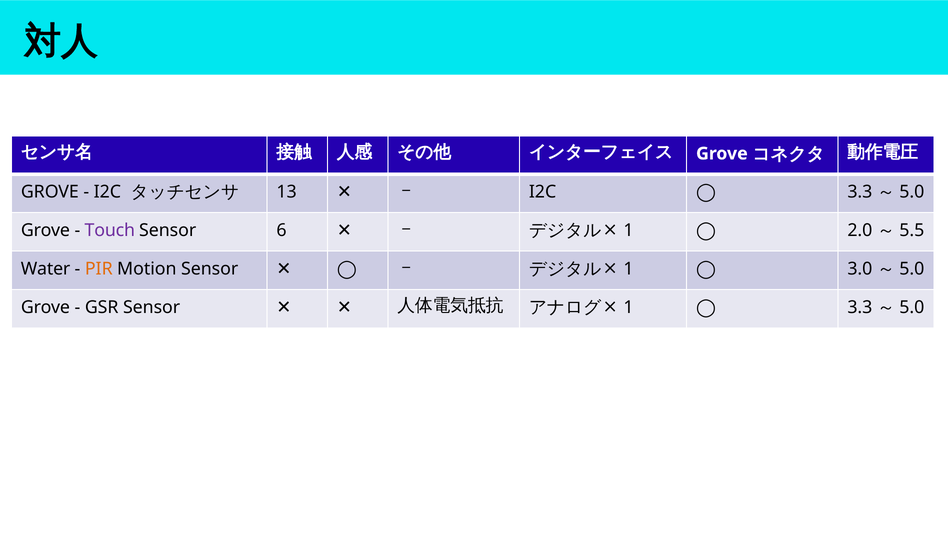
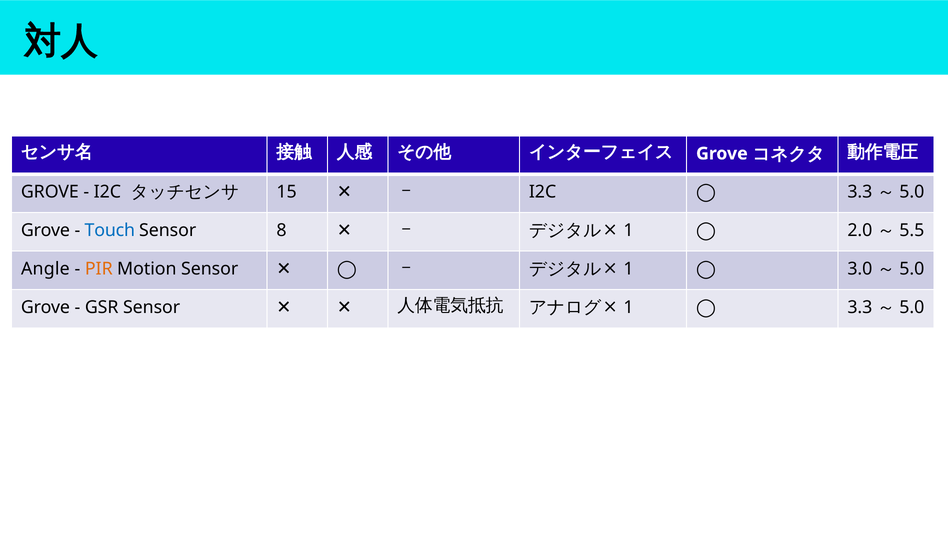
13: 13 -> 15 (287, 192)
Touch colour: purple -> blue (110, 231)
6: 6 -> 8 (282, 231)
Water: Water -> Angle (45, 269)
